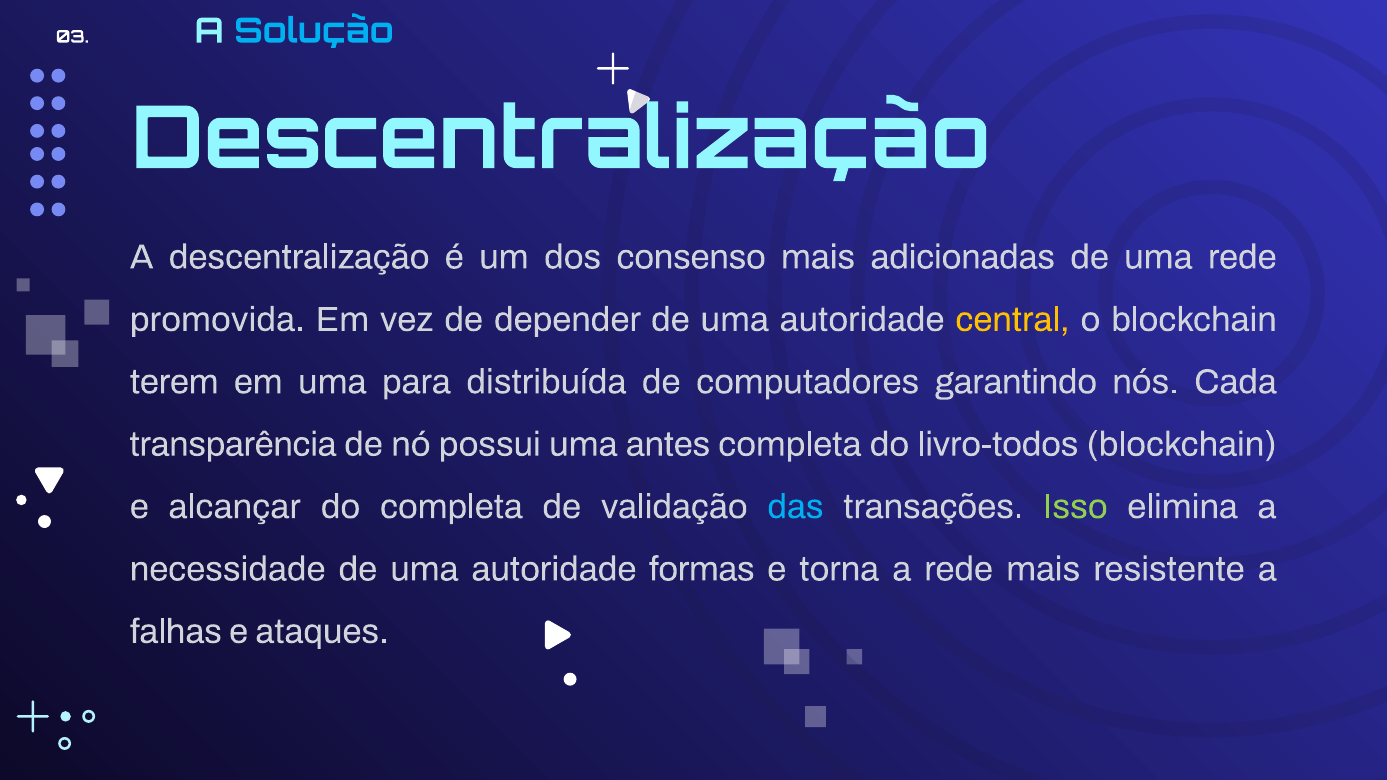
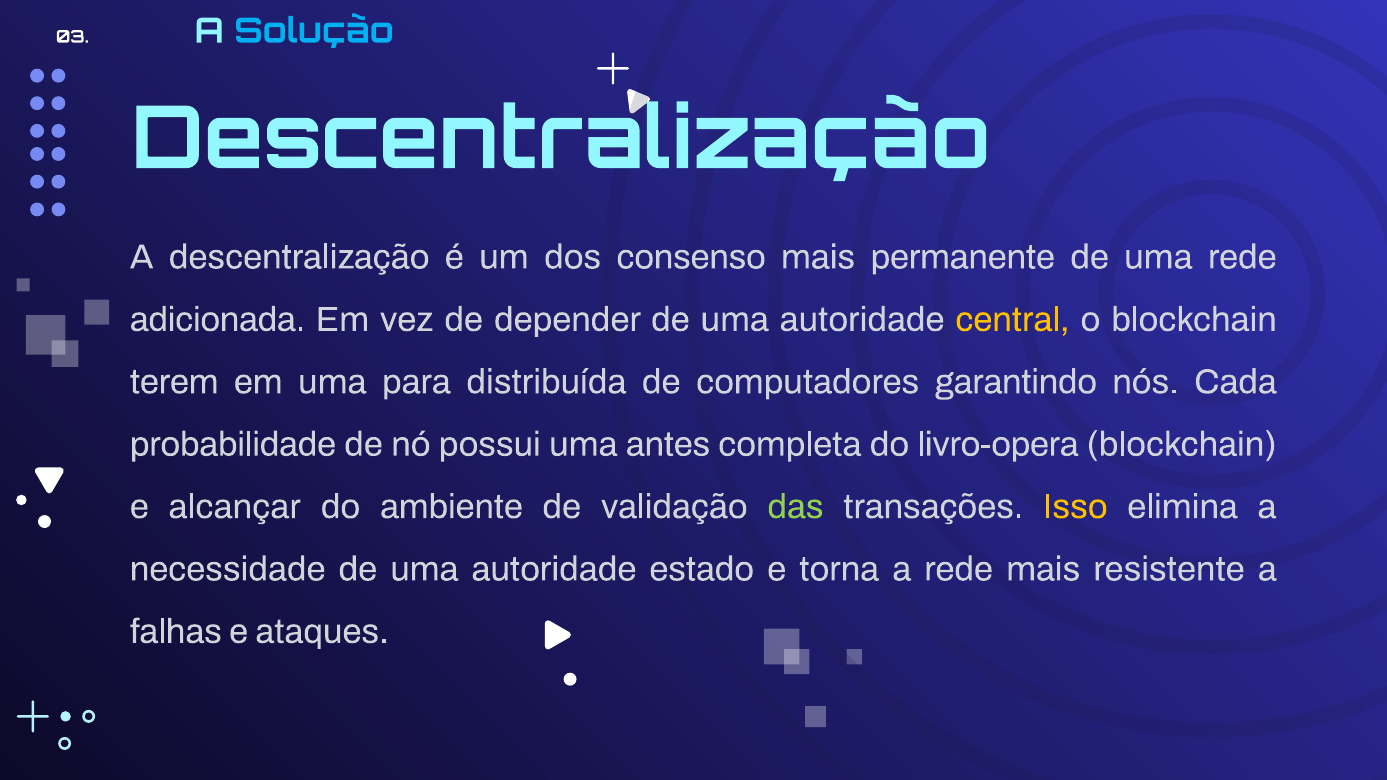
adicionadas: adicionadas -> permanente (963, 257)
promovida: promovida -> adicionada (217, 320)
transparência: transparência -> probabilidade (233, 444)
livro-todos: livro-todos -> livro-opera (998, 444)
do completa: completa -> ambiente (452, 507)
das colour: light blue -> light green (795, 507)
Isso colour: light green -> yellow (1075, 507)
formas: formas -> estado (702, 569)
